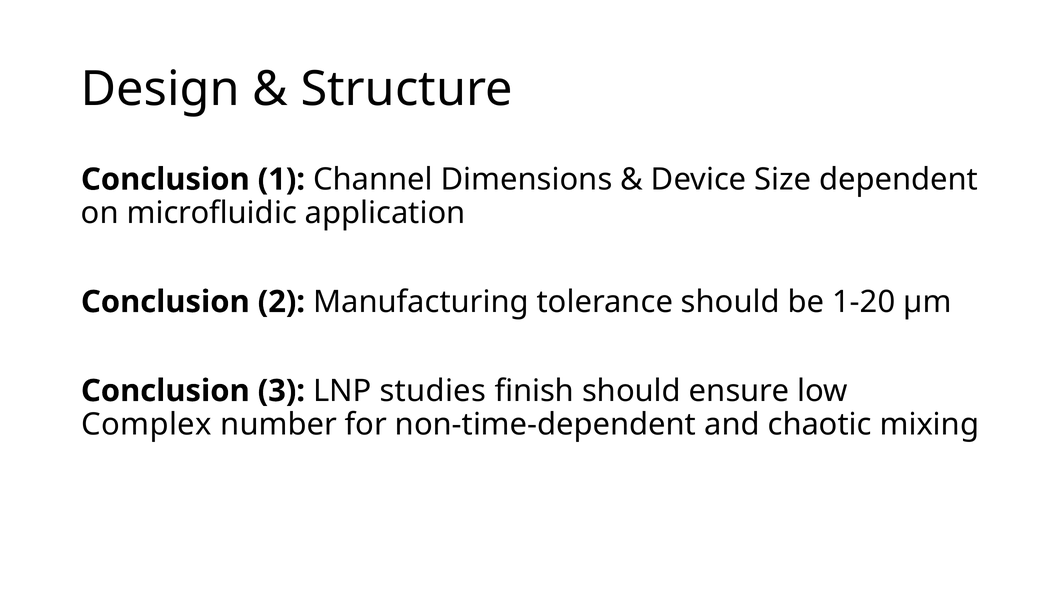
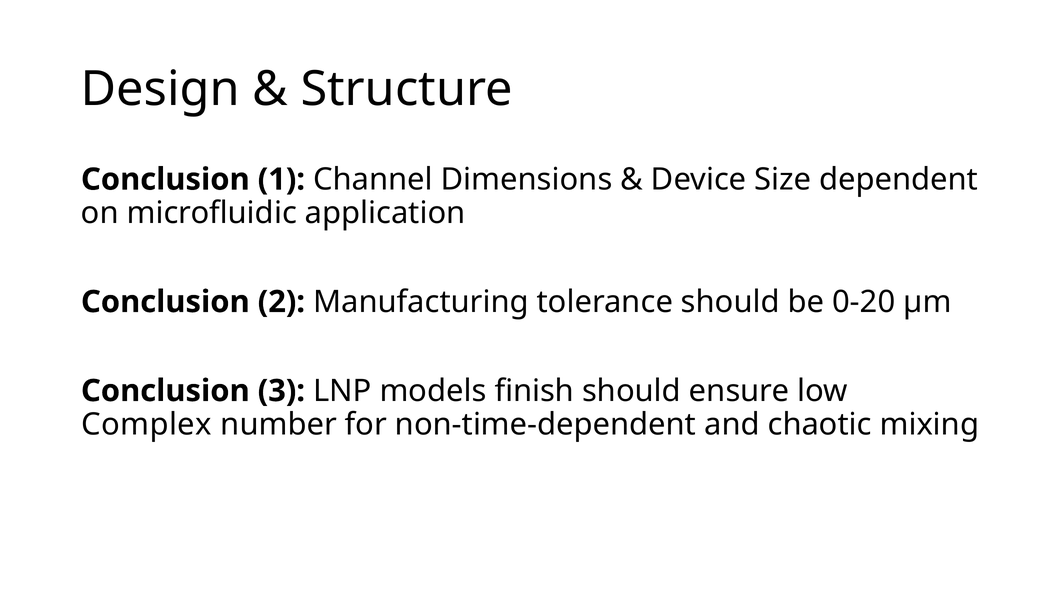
1-20: 1-20 -> 0-20 (864, 302)
studies: studies -> models (433, 391)
